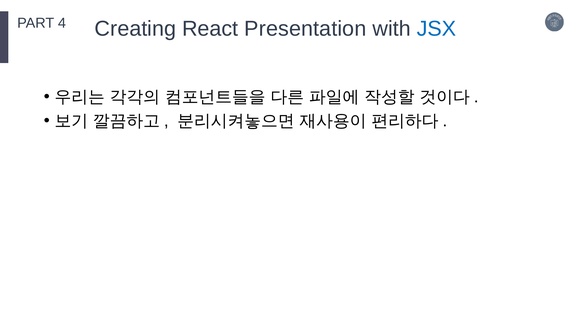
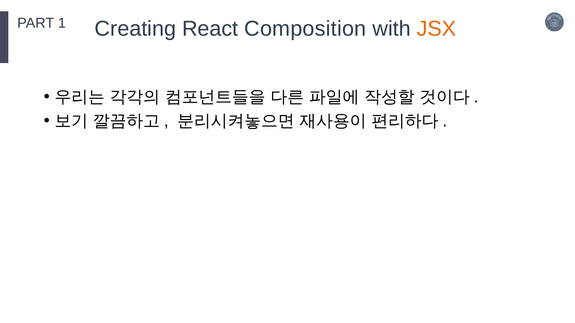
4: 4 -> 1 (62, 23)
Presentation: Presentation -> Composition (305, 29)
JSX colour: blue -> orange (436, 29)
